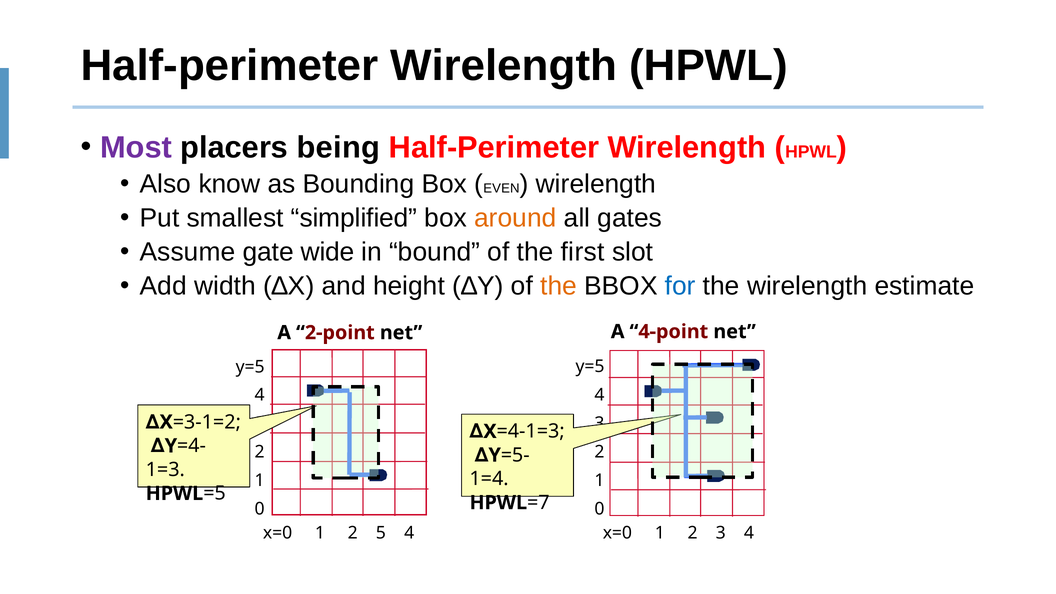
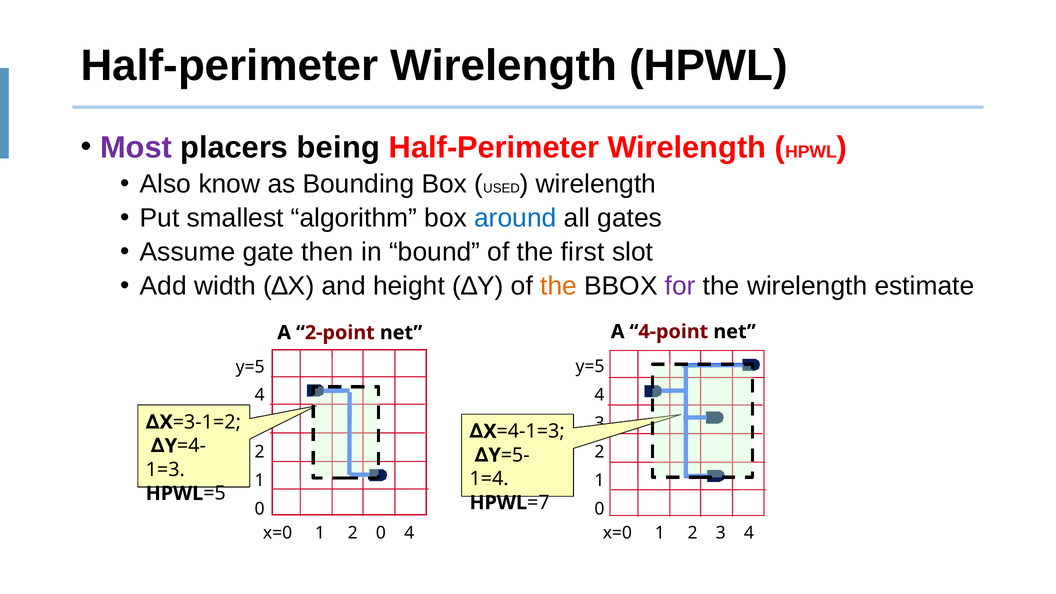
EVEN: EVEN -> USED (502, 188)
simplified: simplified -> algorithm (354, 218)
around colour: orange -> blue (515, 218)
wide: wide -> then (327, 252)
for colour: blue -> purple (680, 286)
2 5: 5 -> 0 (381, 533)
